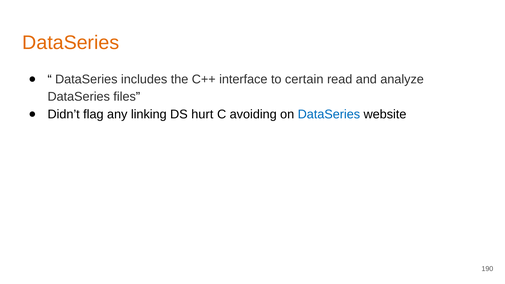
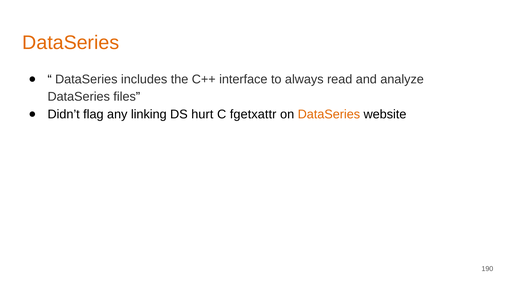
certain: certain -> always (304, 79)
avoiding: avoiding -> fgetxattr (253, 114)
DataSeries colour: blue -> orange (329, 114)
